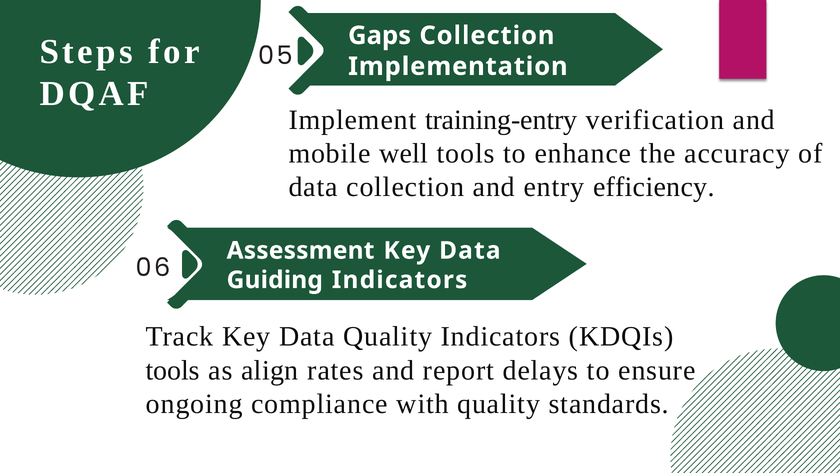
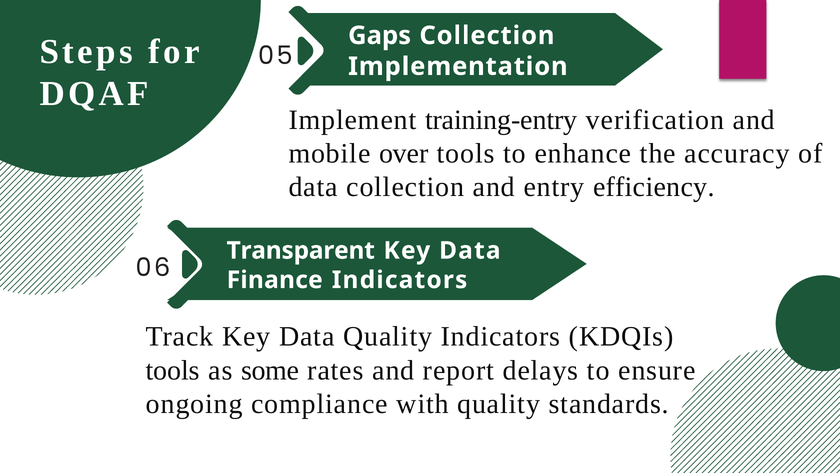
well: well -> over (404, 153)
Assessment: Assessment -> Transparent (301, 250)
Guiding: Guiding -> Finance (275, 280)
align: align -> some (270, 370)
